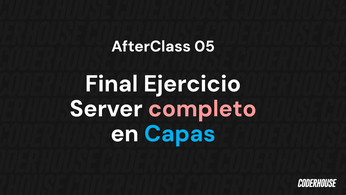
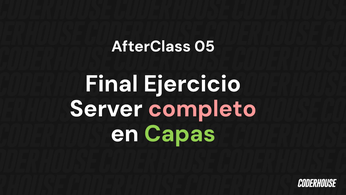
Capas colour: light blue -> light green (180, 133)
